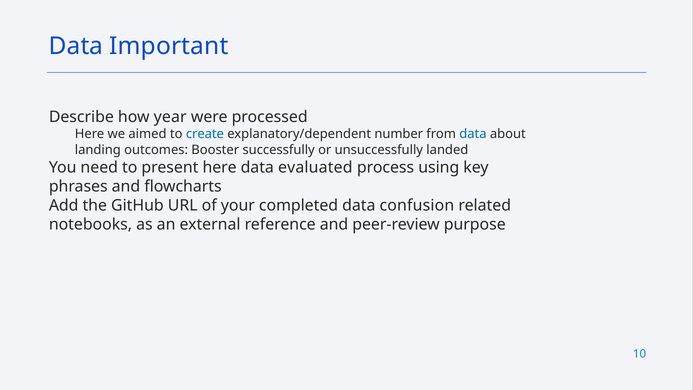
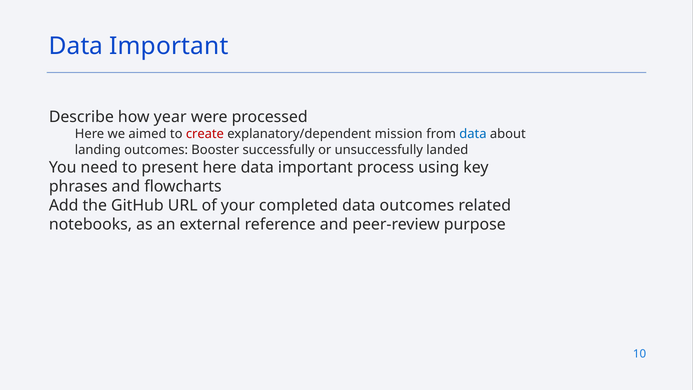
create colour: blue -> red (205, 134)
number: number -> mission (399, 134)
evaluated: evaluated -> important (315, 167)
data confusion: confusion -> outcomes (417, 205)
